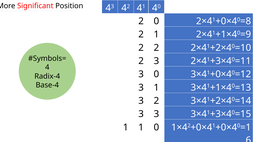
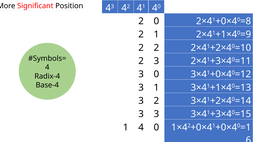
1 1: 1 -> 4 (141, 128)
